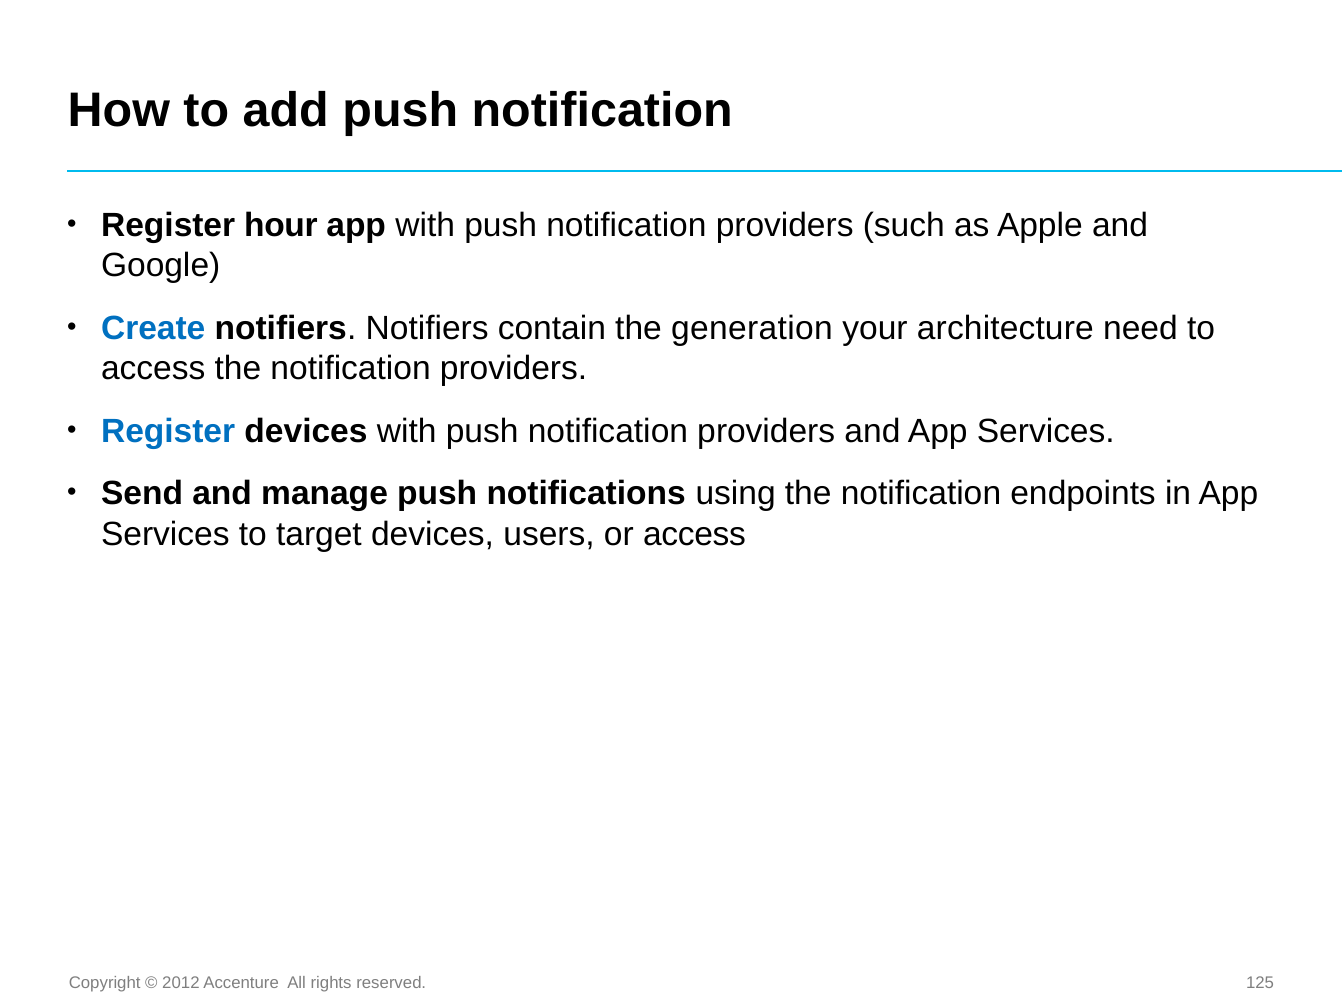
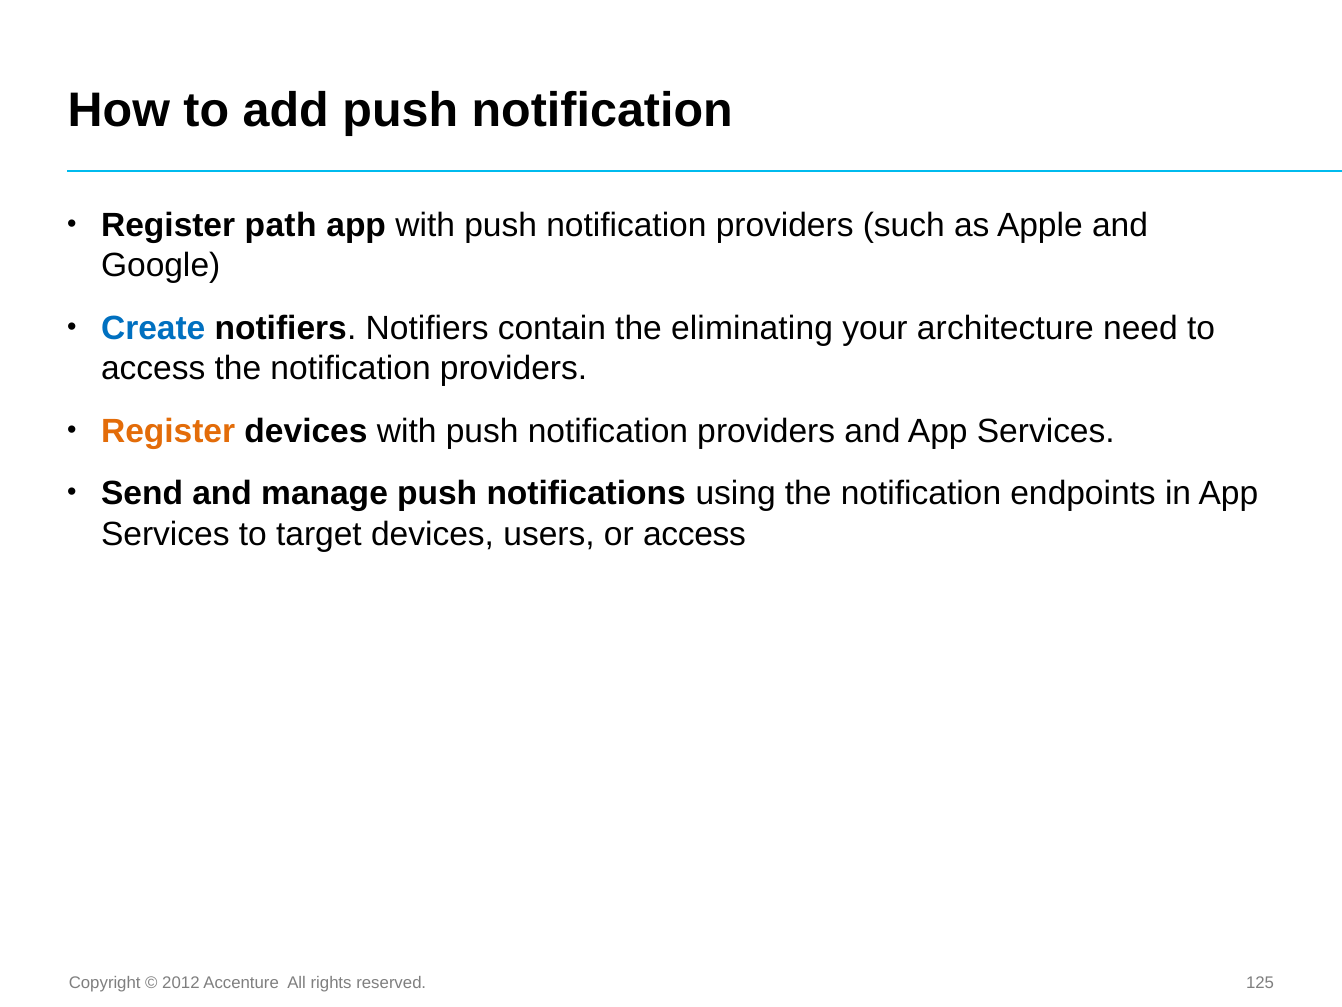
hour: hour -> path (281, 225)
generation: generation -> eliminating (752, 328)
Register colour: blue -> orange (168, 431)
